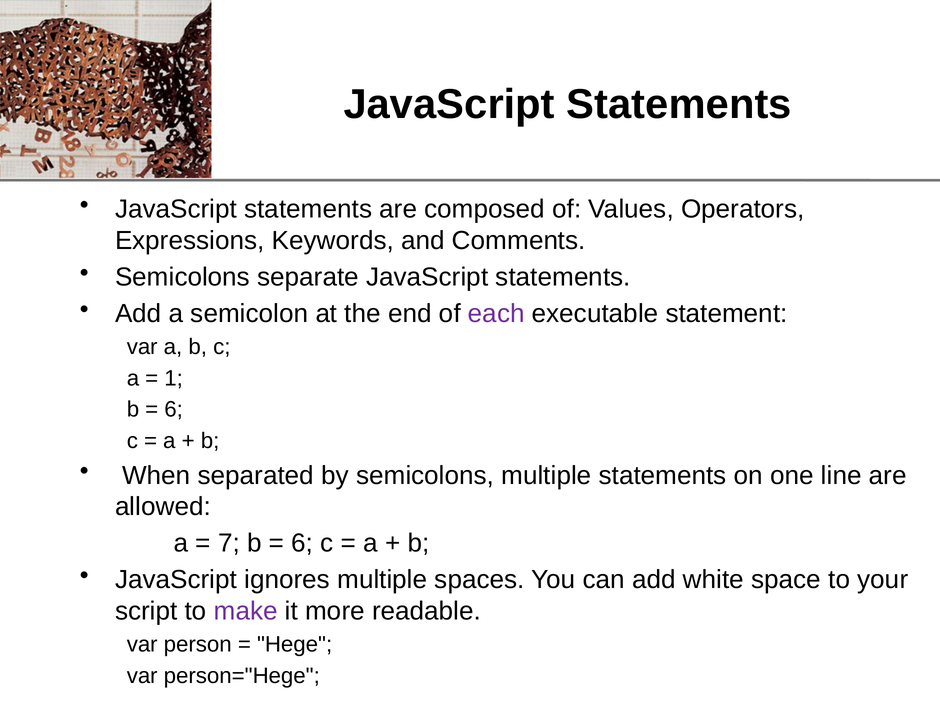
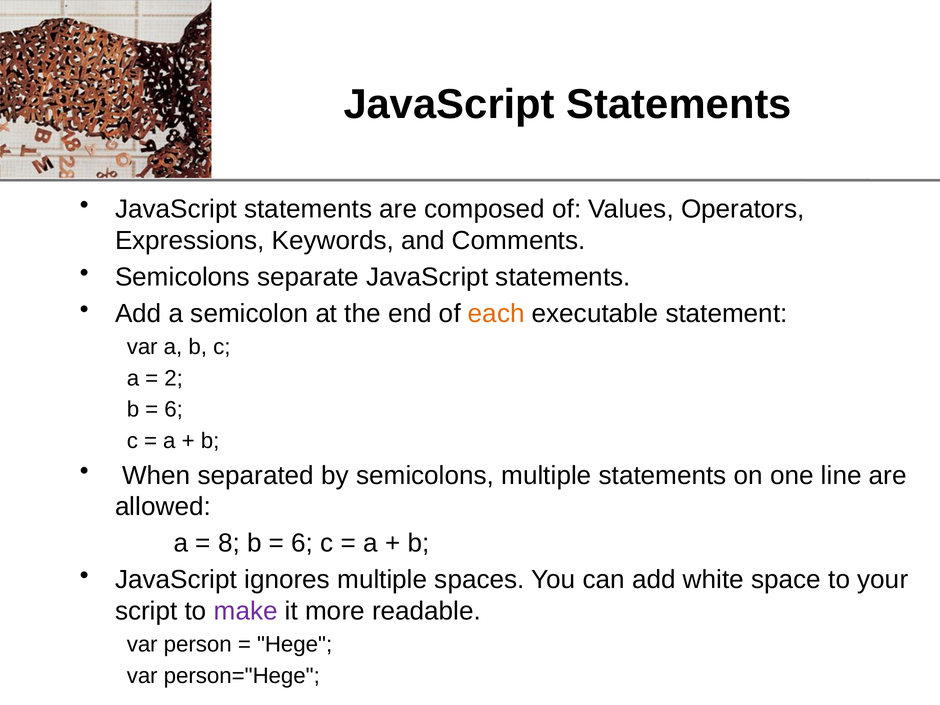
each colour: purple -> orange (496, 314)
1: 1 -> 2 (174, 378)
7: 7 -> 8 (229, 543)
